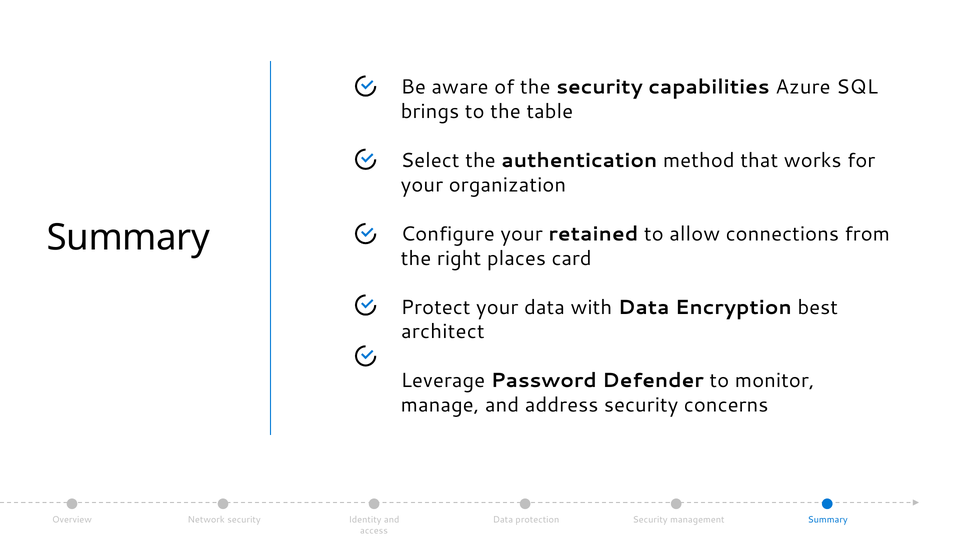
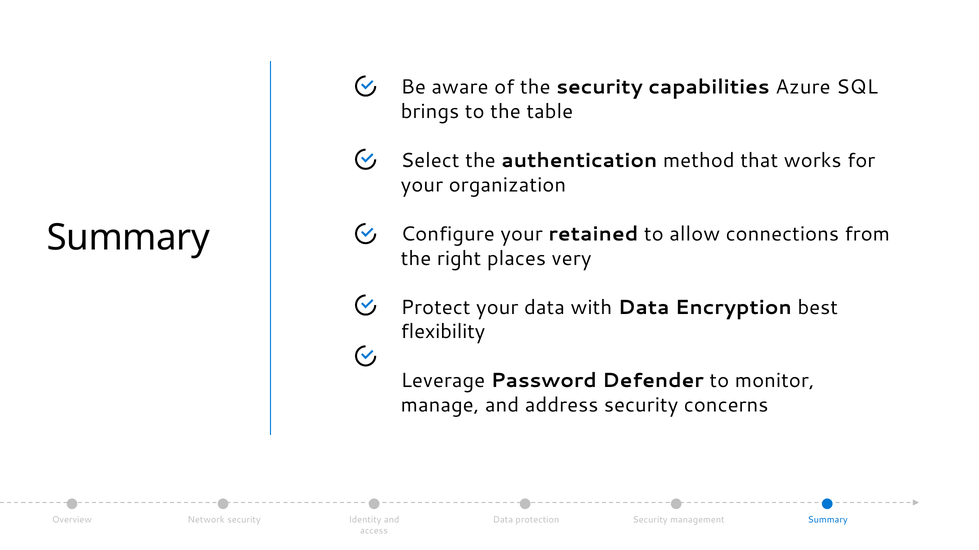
card: card -> very (572, 259)
architect: architect -> flexibility (443, 332)
